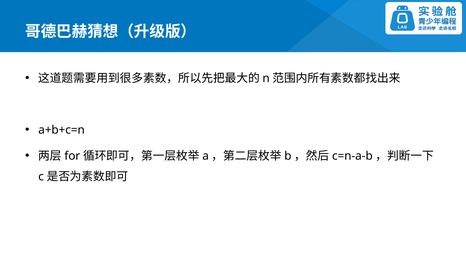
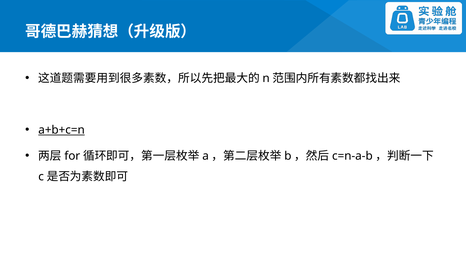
a+b+c=n underline: none -> present (62, 130)
